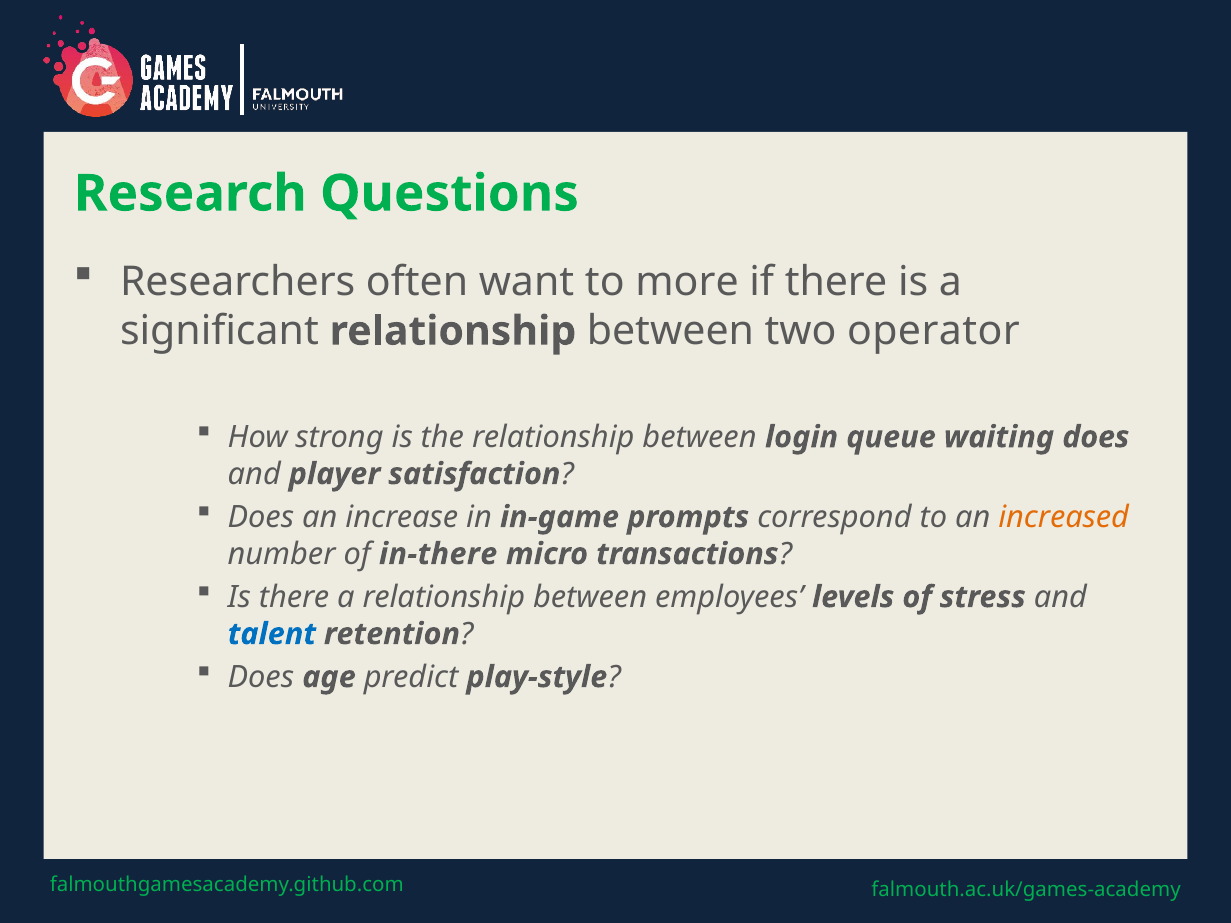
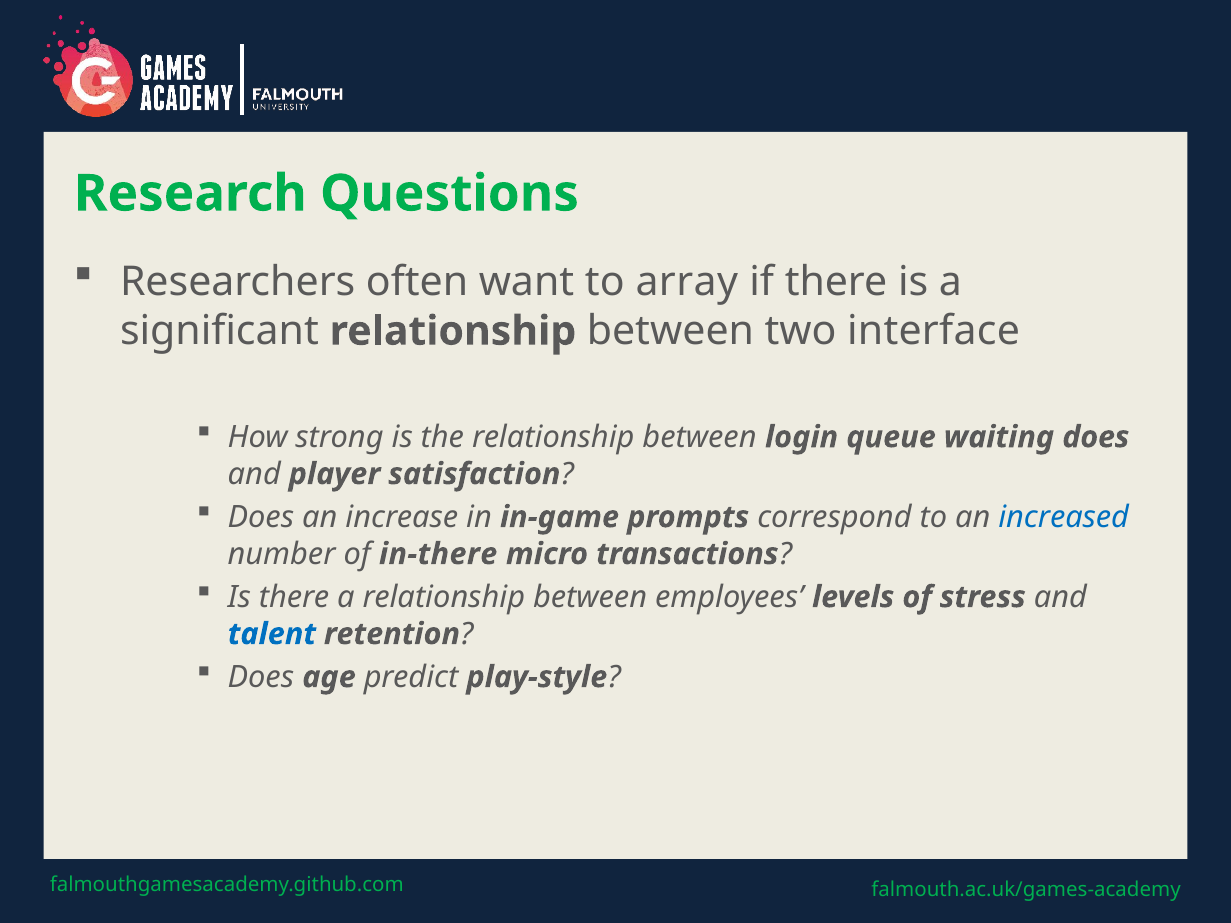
more: more -> array (687, 282)
operator: operator -> interface (934, 331)
increased colour: orange -> blue (1064, 517)
